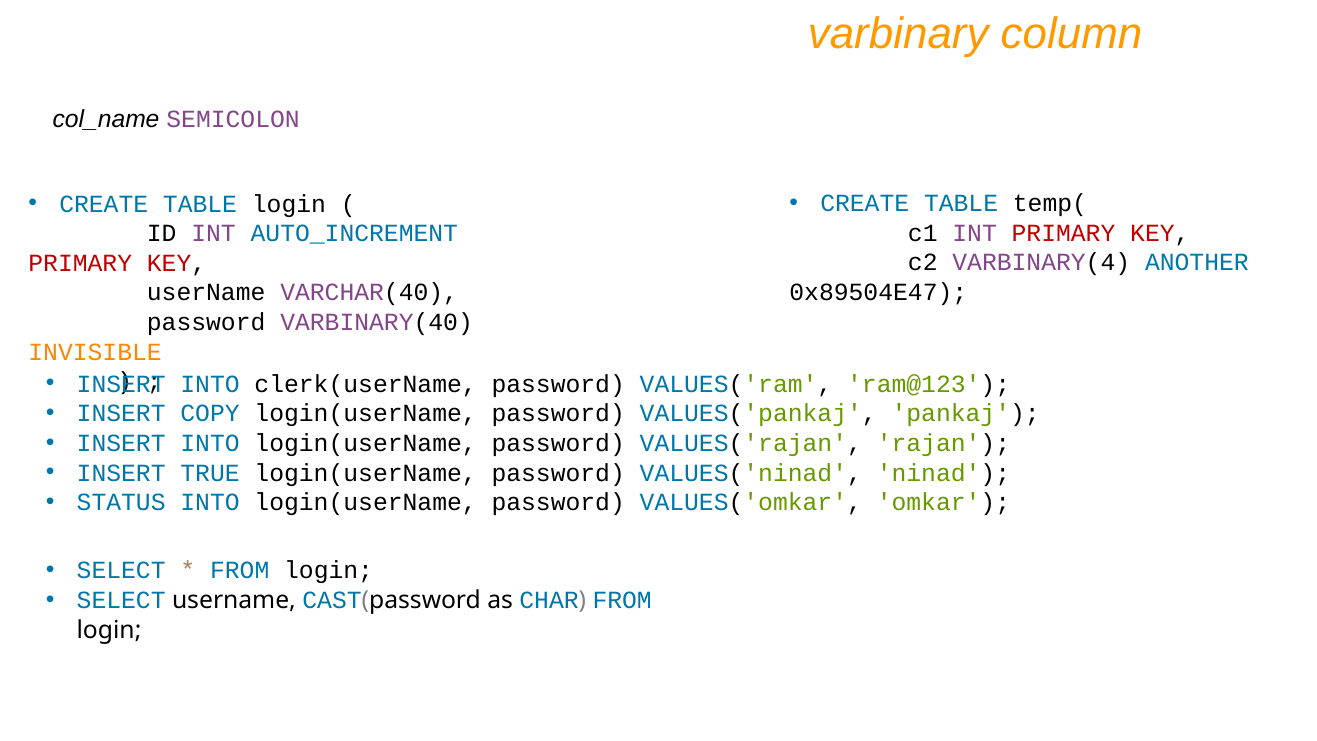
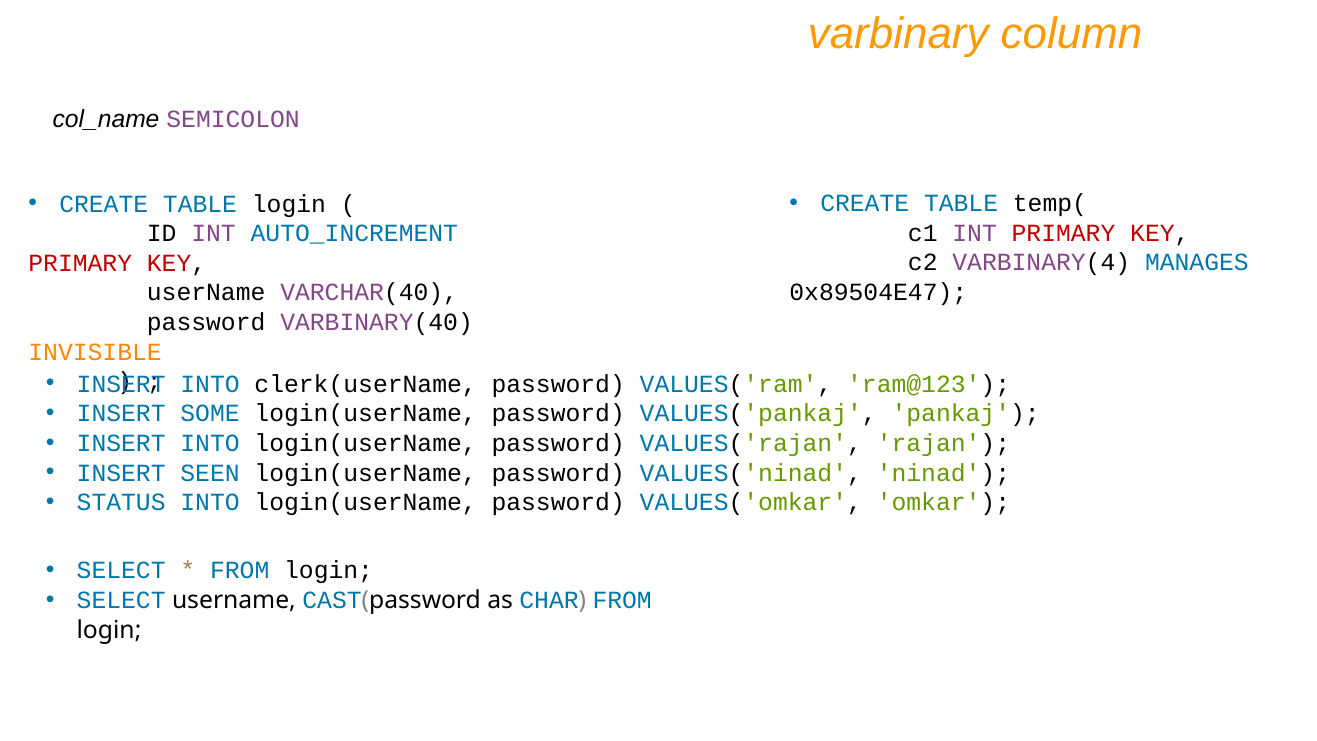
ANOTHER: ANOTHER -> MANAGES (1197, 263)
COPY: COPY -> SOME (210, 414)
TRUE: TRUE -> SEEN (210, 473)
